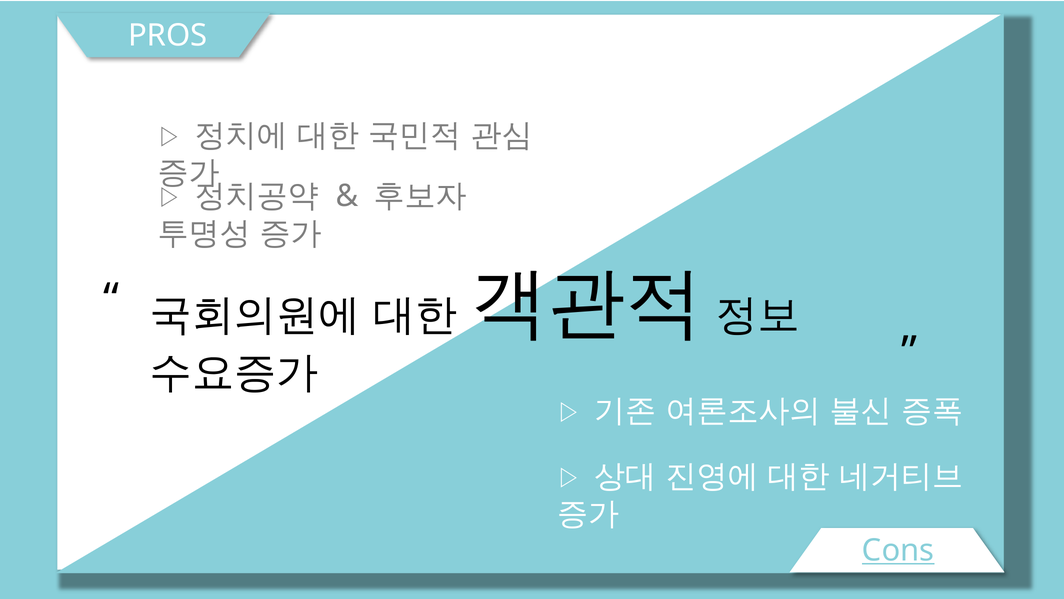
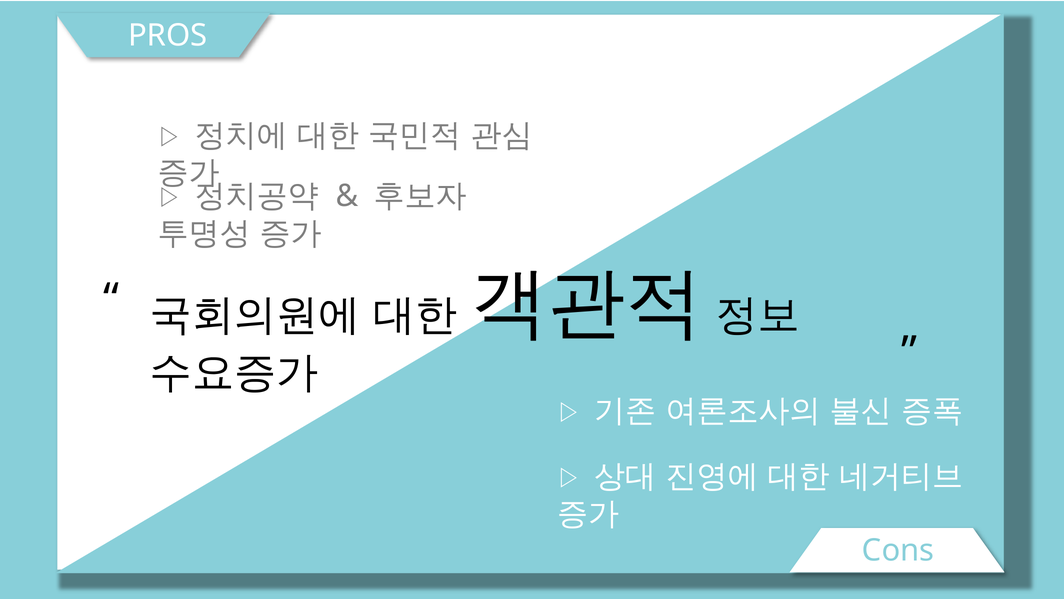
Cons underline: present -> none (898, 550)
